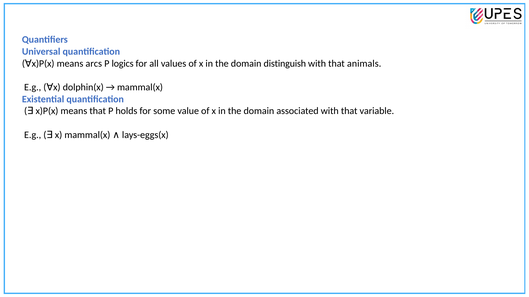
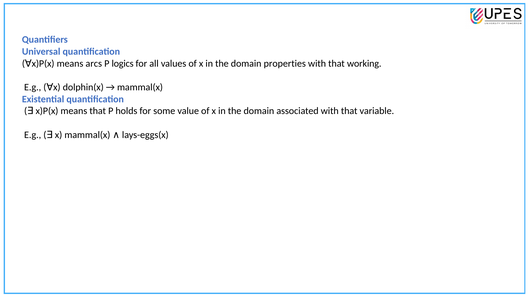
distinguish: distinguish -> properties (285, 64)
animals: animals -> working (364, 64)
